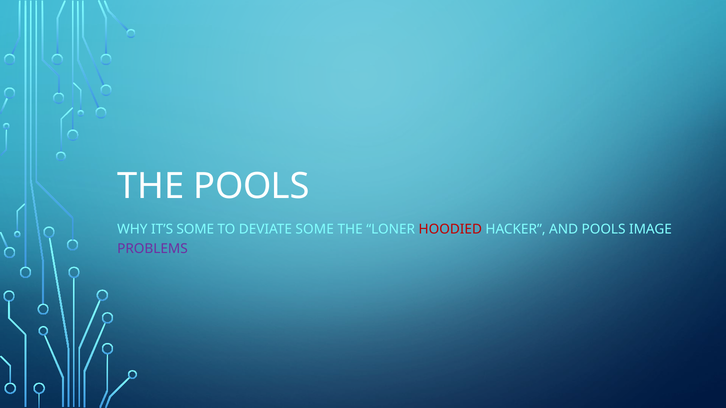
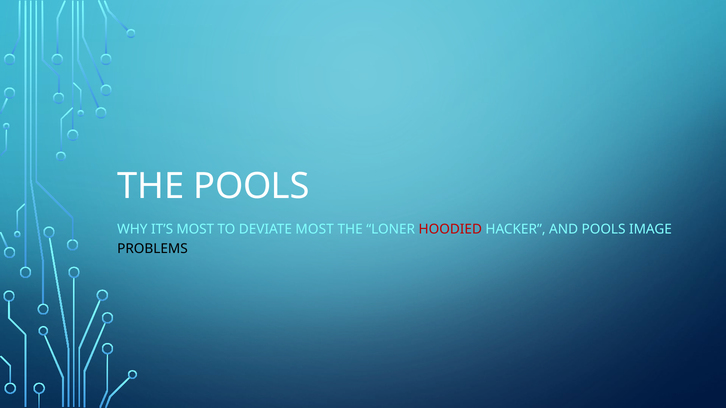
IT’S SOME: SOME -> MOST (195, 230)
DEVIATE SOME: SOME -> MOST (315, 230)
PROBLEMS colour: purple -> black (152, 249)
